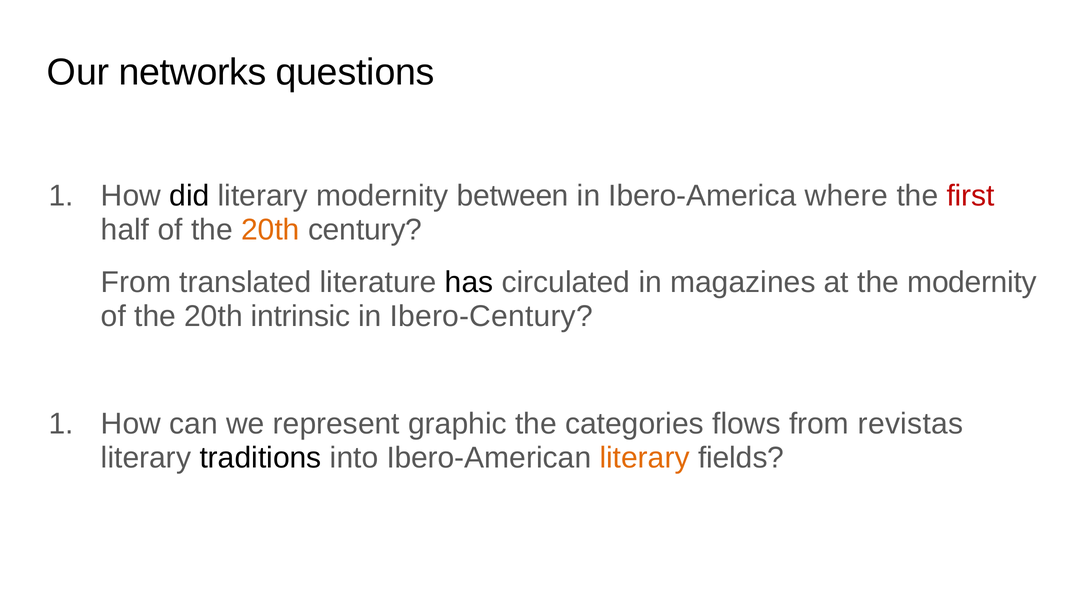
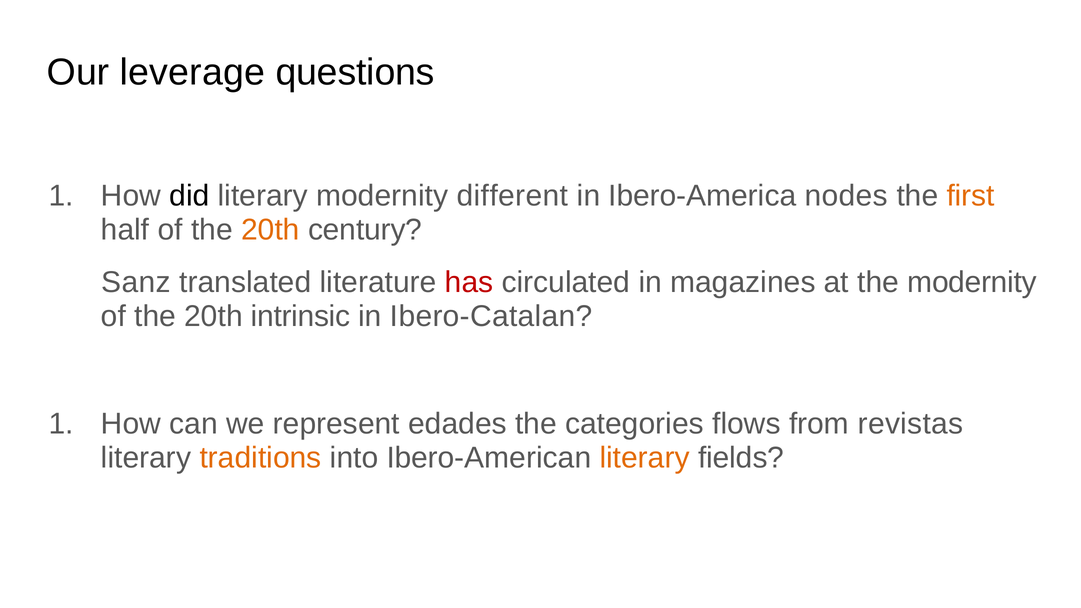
networks: networks -> leverage (192, 73)
between: between -> different (512, 196)
where: where -> nodes (846, 196)
first colour: red -> orange (970, 196)
From: From -> Sanz (136, 282)
has colour: black -> red (469, 282)
Ibero-Century: Ibero-Century -> Ibero-Catalan (491, 316)
graphic: graphic -> edades (458, 424)
traditions colour: black -> orange (261, 458)
